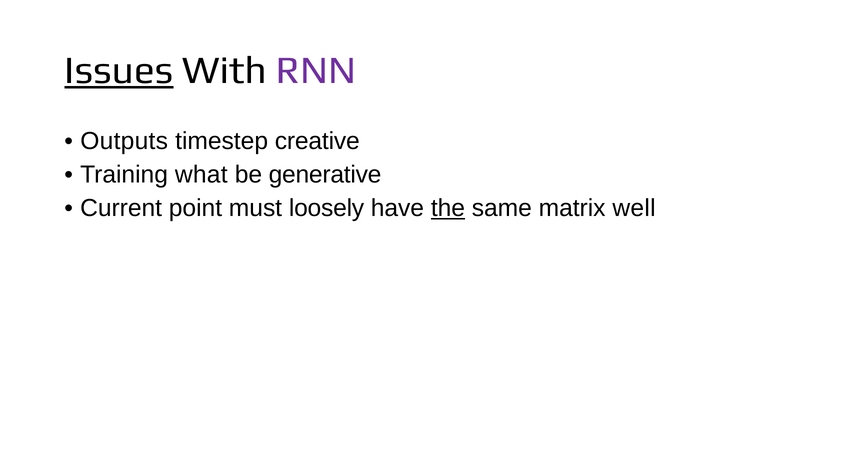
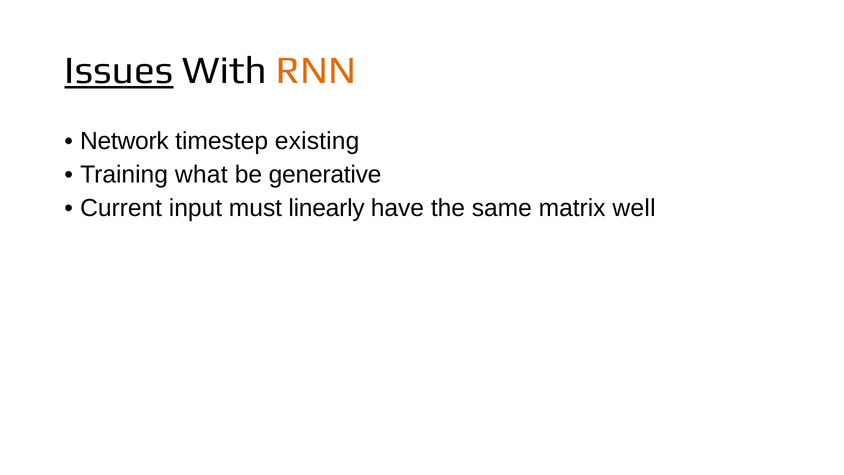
RNN colour: purple -> orange (316, 70)
Outputs: Outputs -> Network (124, 141)
creative: creative -> existing (317, 141)
point: point -> input (195, 208)
loosely: loosely -> linearly (327, 208)
the underline: present -> none (448, 208)
